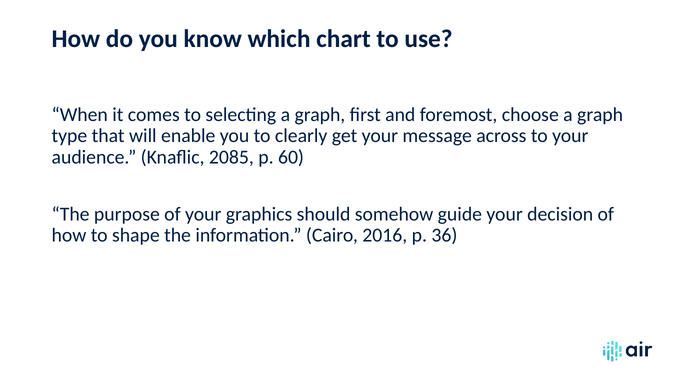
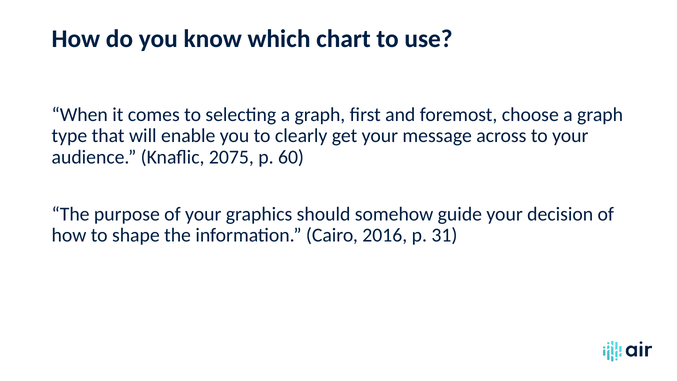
2085: 2085 -> 2075 (231, 157)
36: 36 -> 31 (444, 235)
